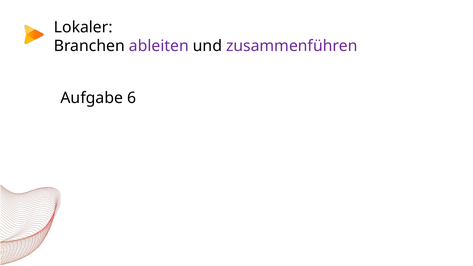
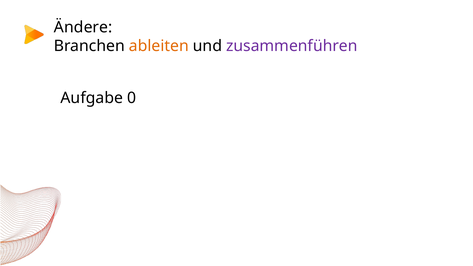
Lokaler: Lokaler -> Ändere (83, 27)
ableiten colour: purple -> orange (159, 46)
6: 6 -> 0 (132, 98)
